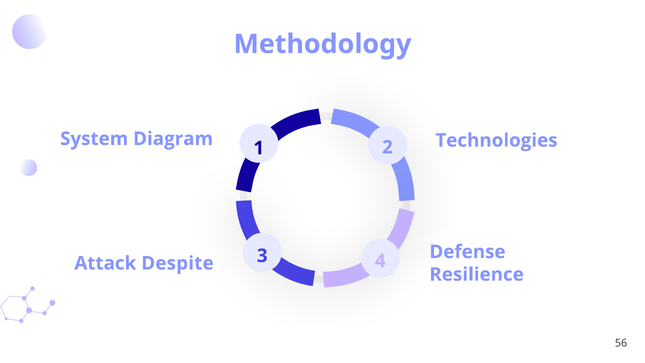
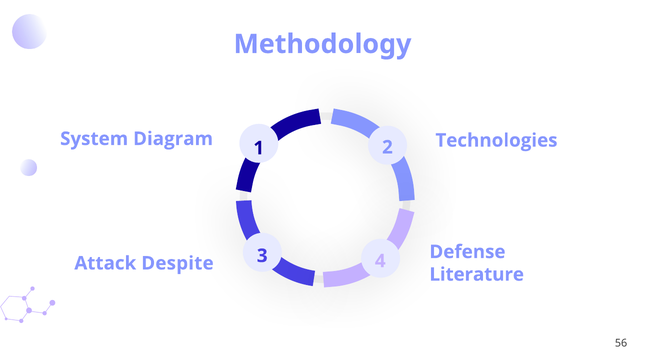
Resilience: Resilience -> Literature (477, 274)
